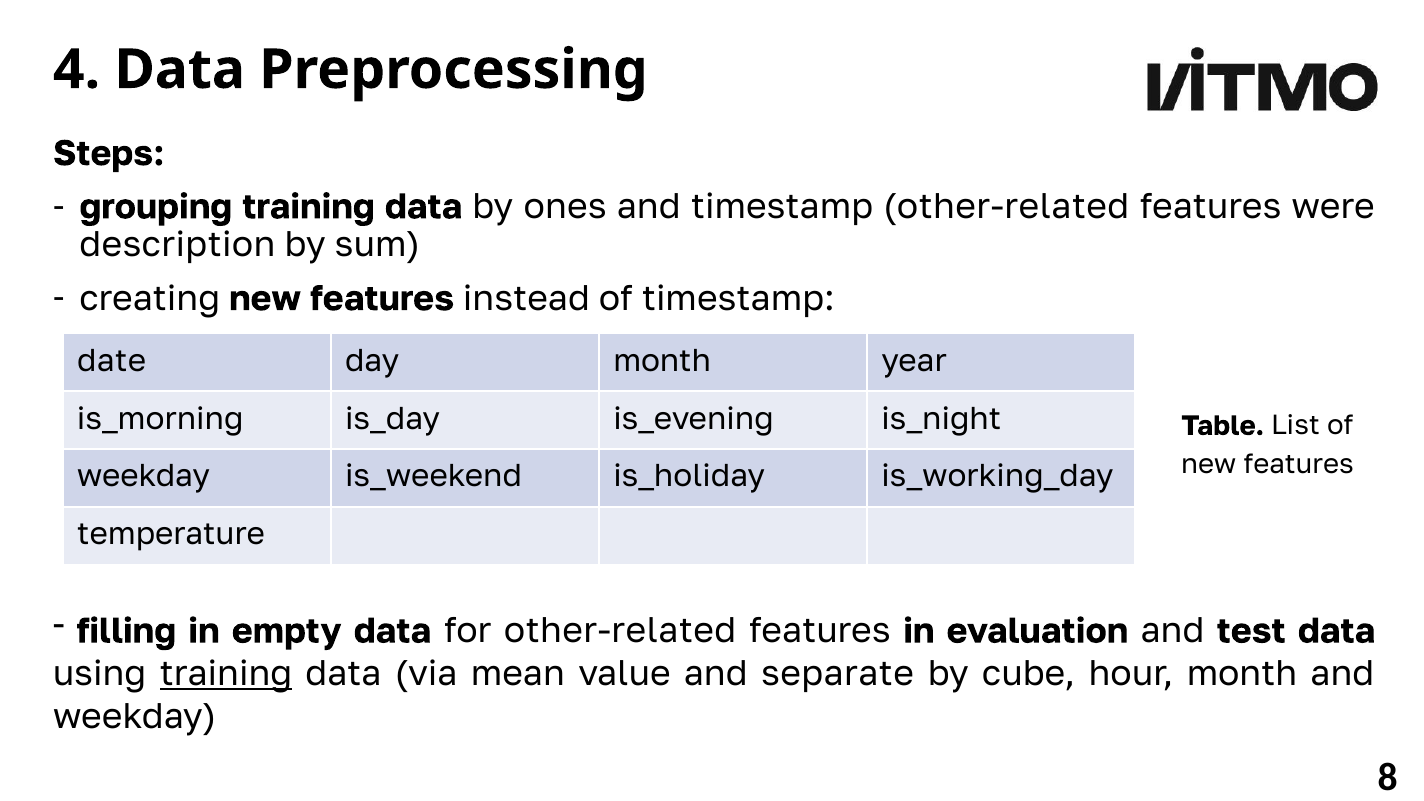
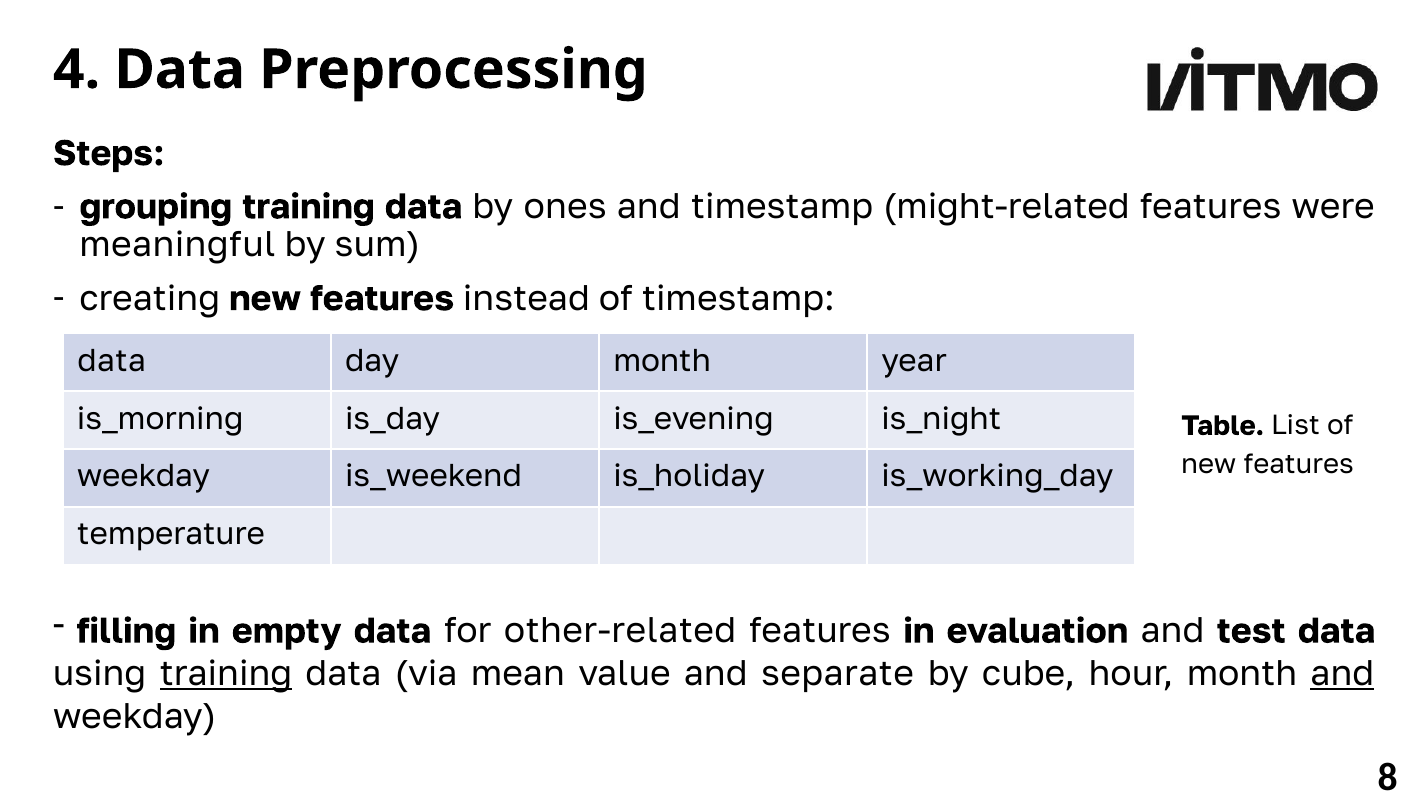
timestamp other-related: other-related -> might-related (1006, 207)
description: description -> meaningful (177, 245)
date: date -> data (112, 361)
and underline: none -> present (1342, 674)
